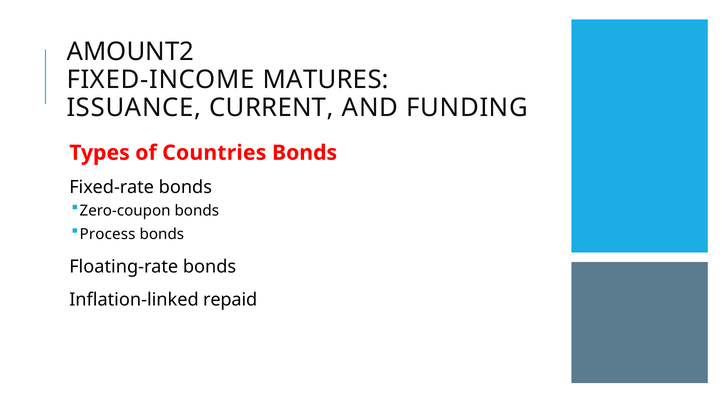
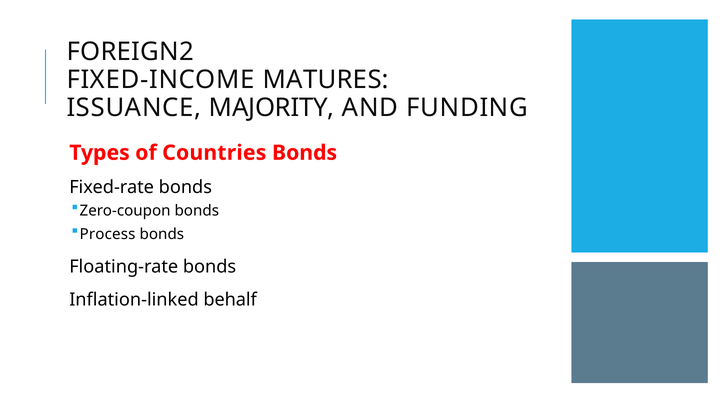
AMOUNT2: AMOUNT2 -> FOREIGN2 (130, 52)
CURRENT: CURRENT -> MAJORITY (272, 108)
repaid: repaid -> behalf (230, 300)
